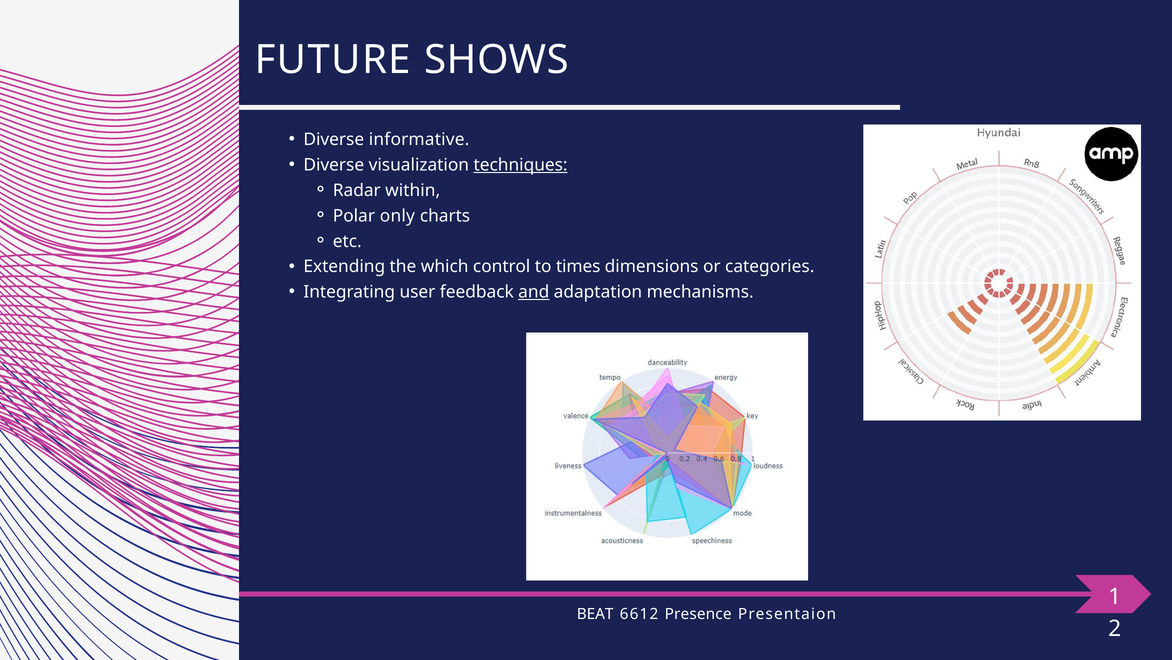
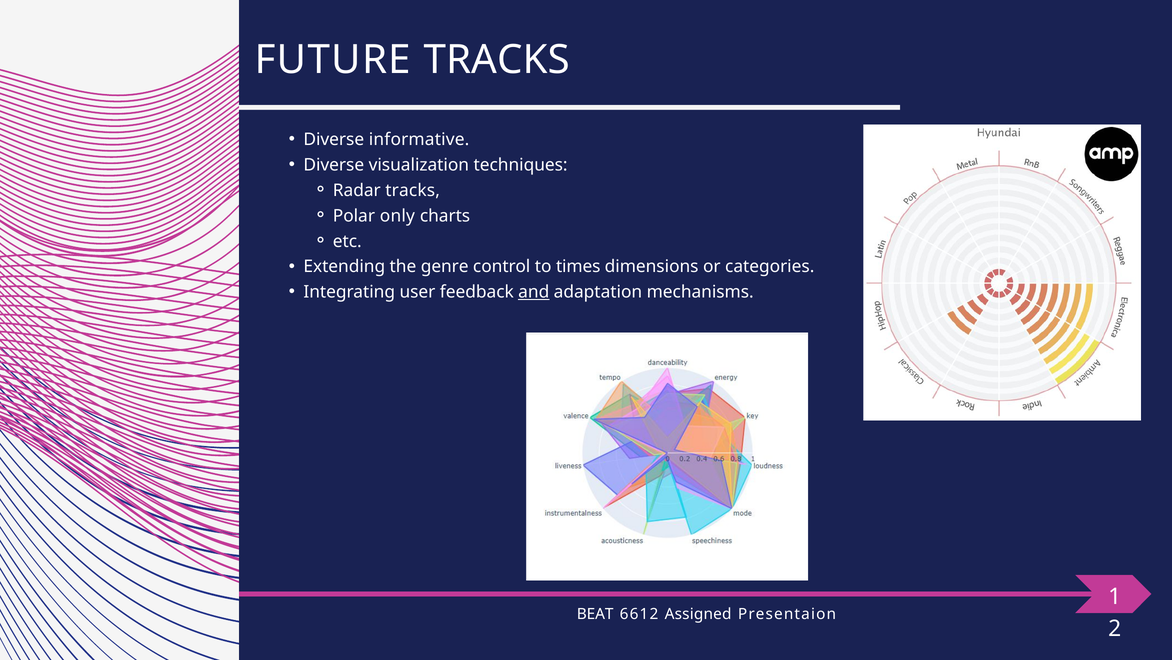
FUTURE SHOWS: SHOWS -> TRACKS (497, 60)
techniques underline: present -> none (521, 165)
Radar within: within -> tracks (413, 190)
which: which -> genre (445, 266)
Presence: Presence -> Assigned (698, 613)
